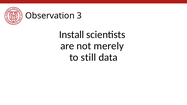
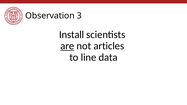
are underline: none -> present (67, 46)
merely: merely -> articles (109, 46)
still: still -> line (89, 57)
